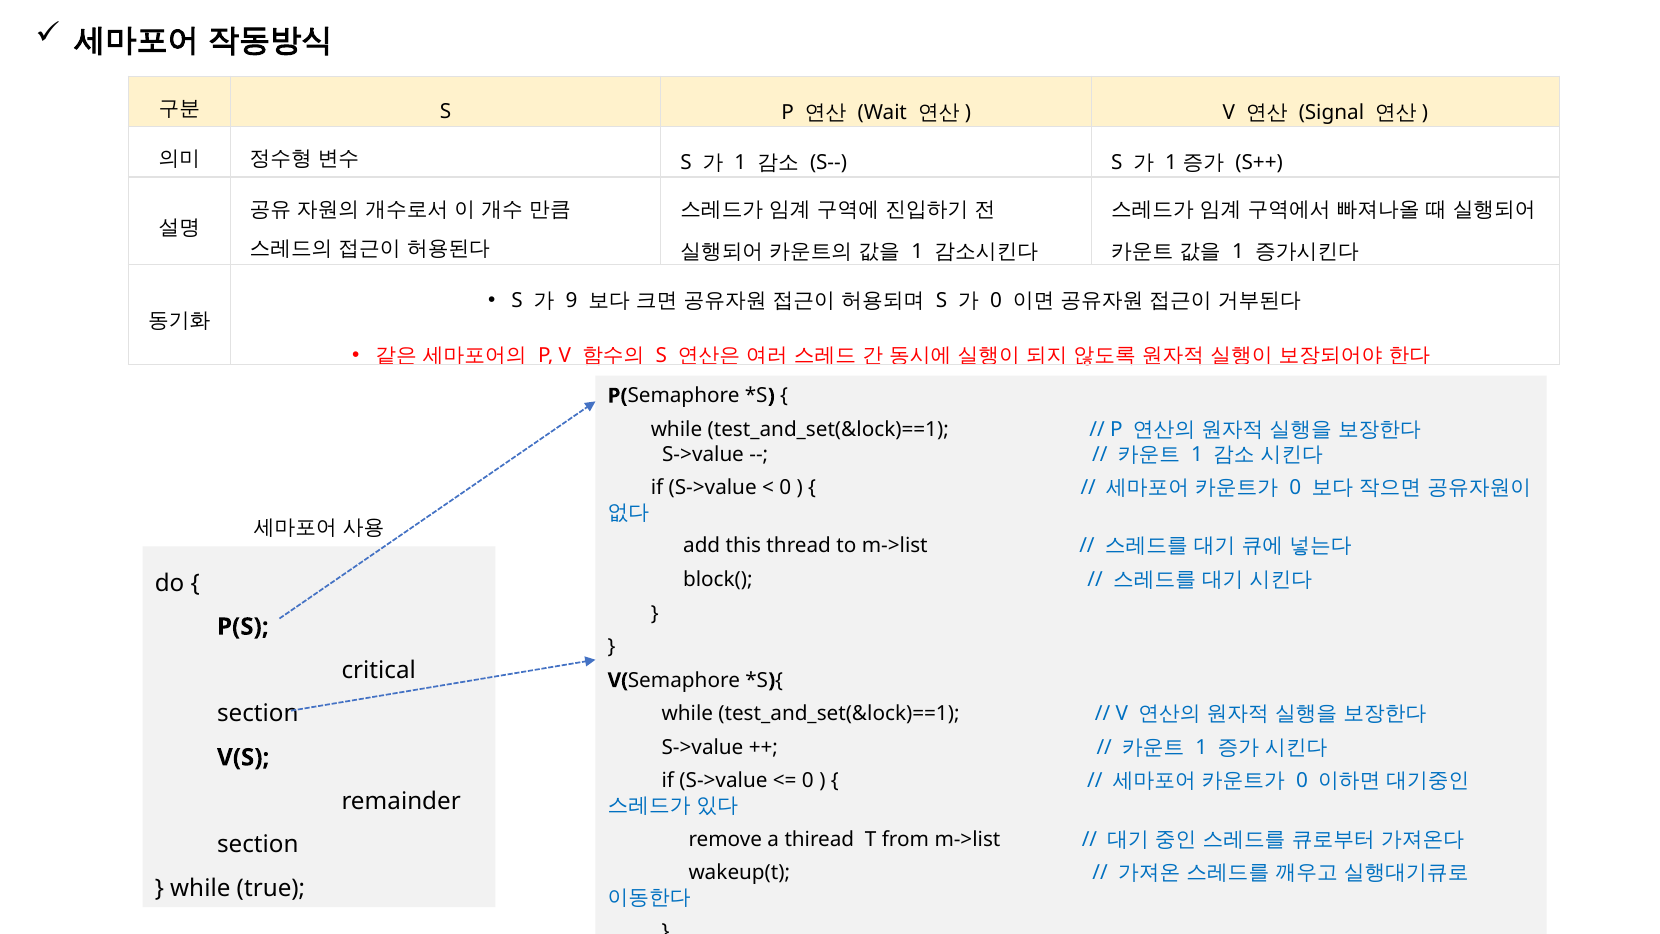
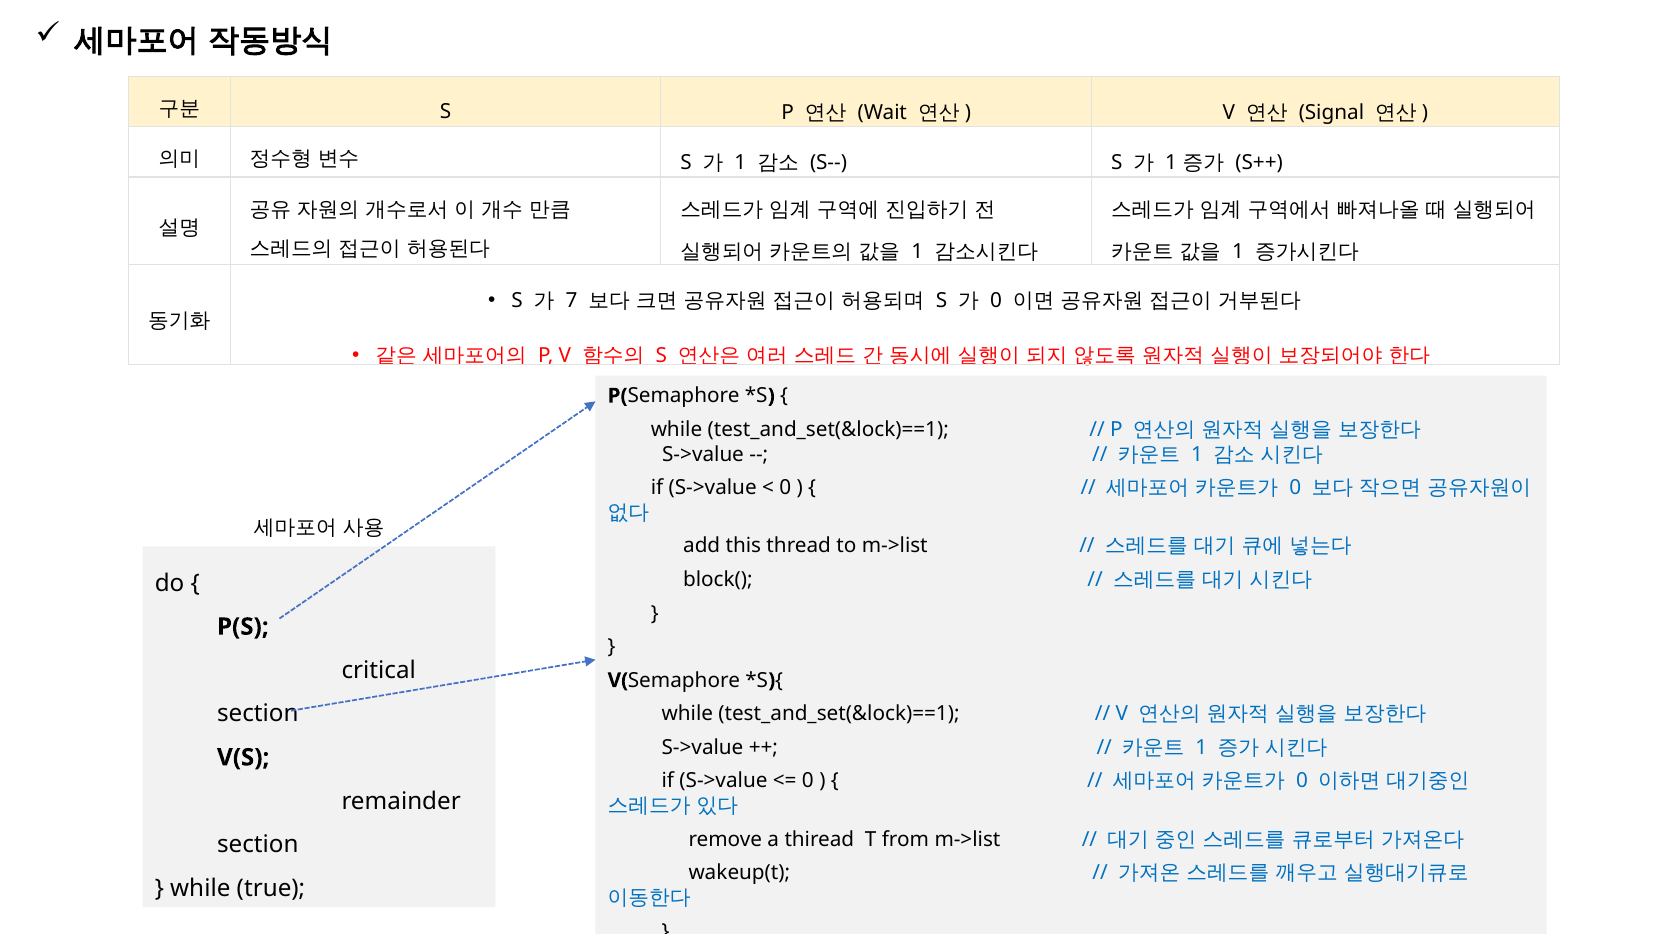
9: 9 -> 7 (572, 301)
